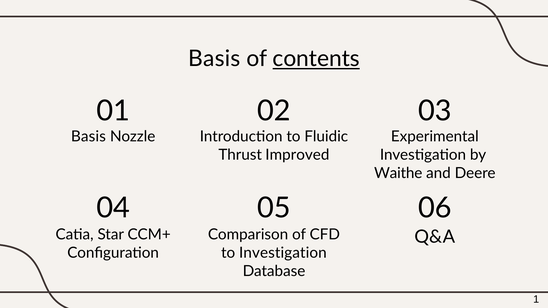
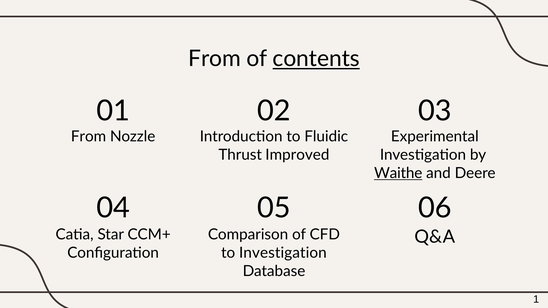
Basis: Basis -> From (215, 59)
Basis: Basis -> From (89, 137)
Waithe underline: none -> present (398, 173)
